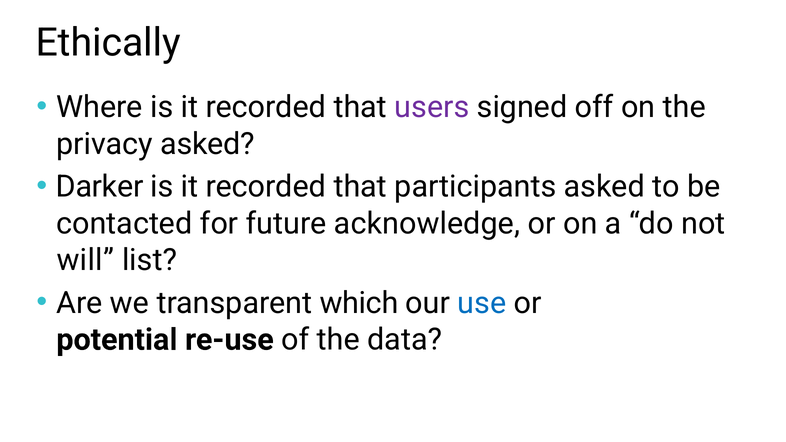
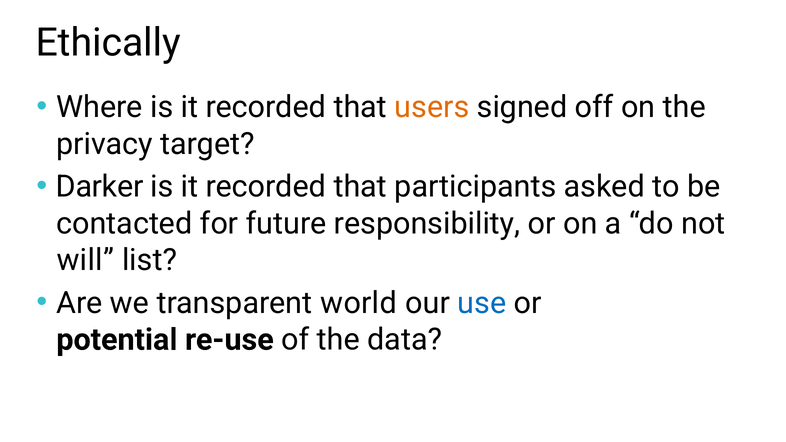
users colour: purple -> orange (432, 107)
privacy asked: asked -> target (207, 144)
acknowledge: acknowledge -> responsibility (427, 224)
which: which -> world (359, 303)
